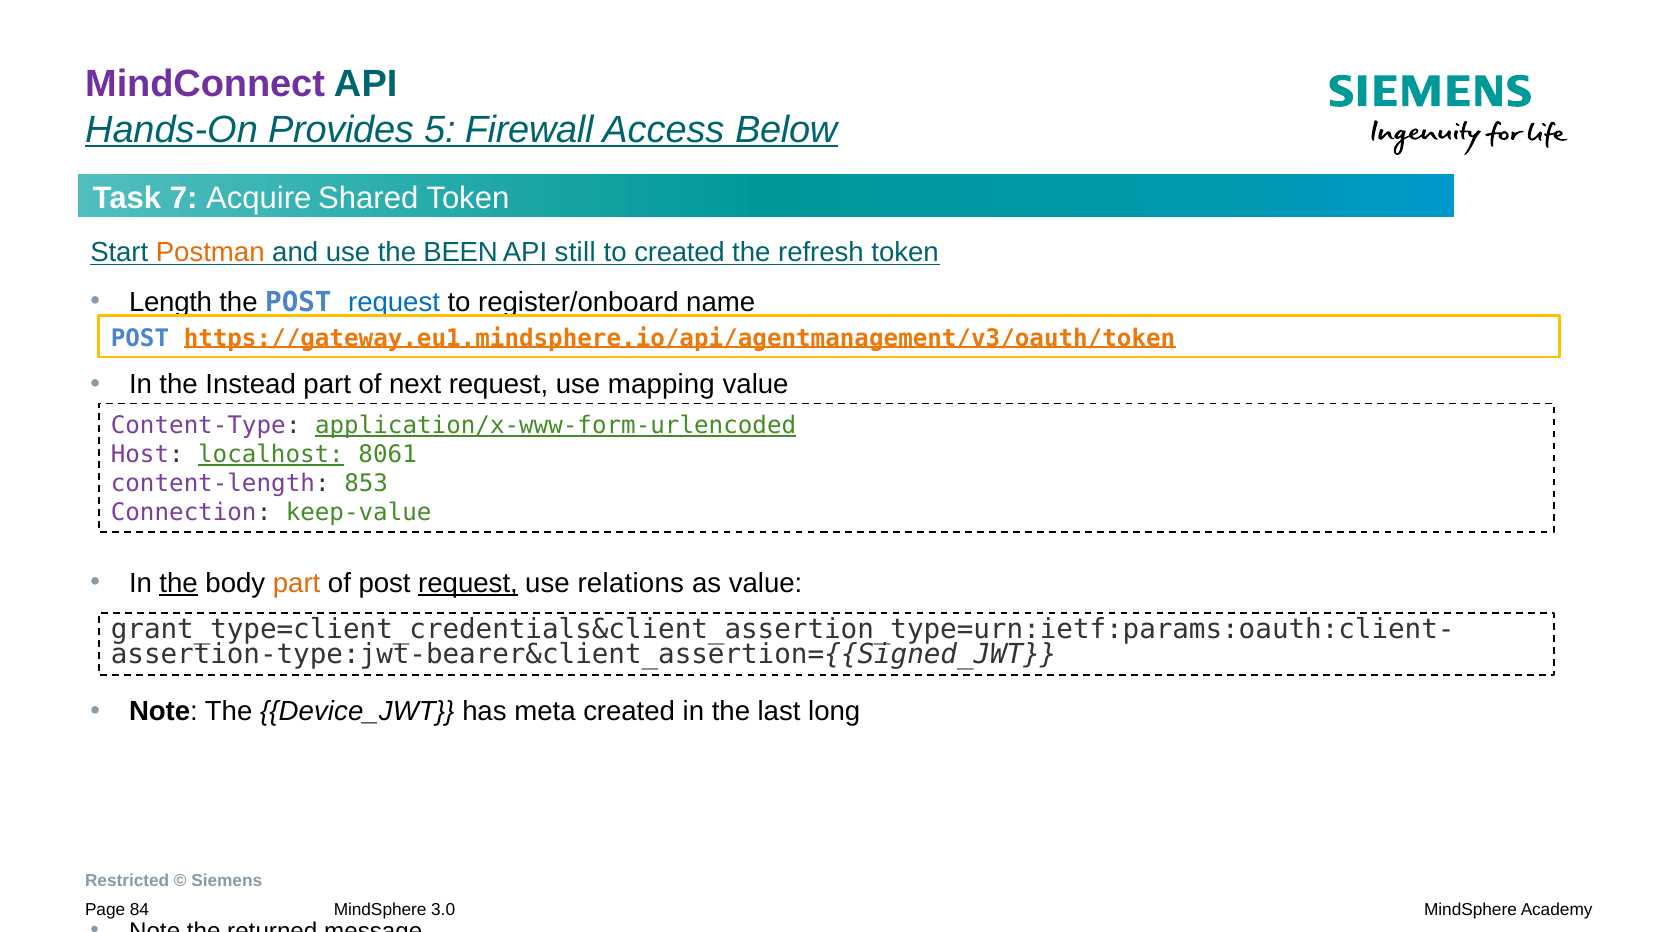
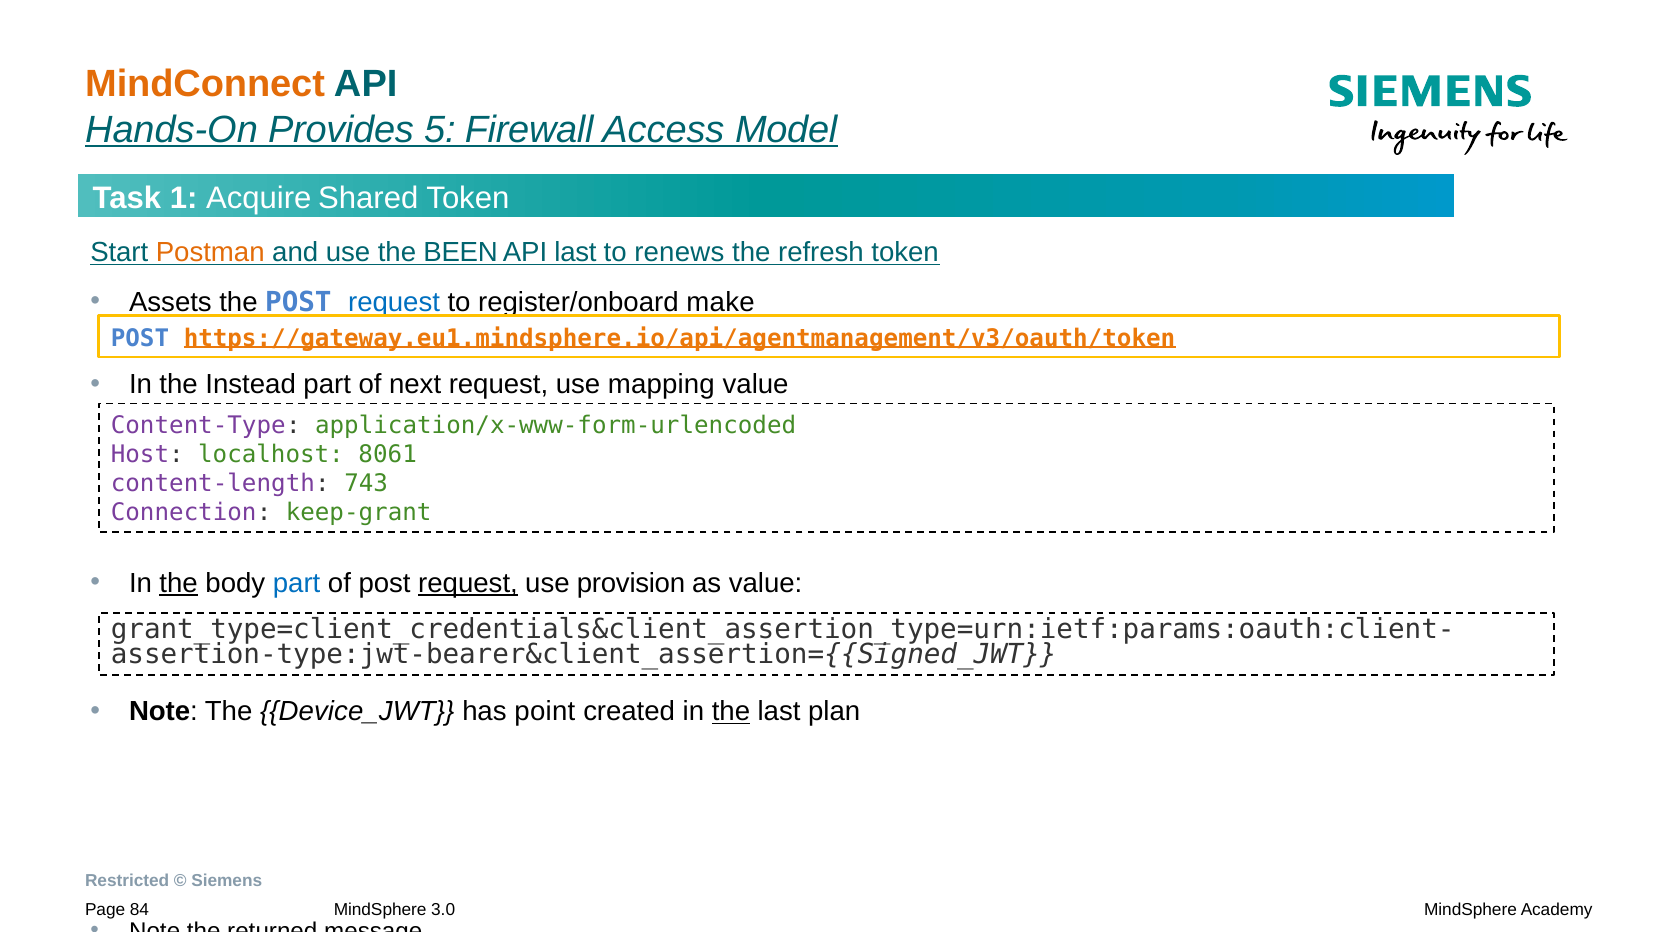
MindConnect colour: purple -> orange (205, 84)
Below: Below -> Model (786, 130)
7: 7 -> 1 (184, 198)
API still: still -> last (575, 252)
to created: created -> renews (679, 252)
Length: Length -> Assets (170, 302)
name: name -> make (721, 302)
application/x-www-form-urlencoded underline: present -> none (556, 426)
localhost underline: present -> none (271, 455)
853: 853 -> 743 (366, 484)
keep-value: keep-value -> keep-grant (359, 513)
part colour: orange -> blue (297, 584)
relations: relations -> provision (631, 584)
meta: meta -> point (545, 712)
the underline: none -> present (731, 712)
long: long -> plan (834, 712)
